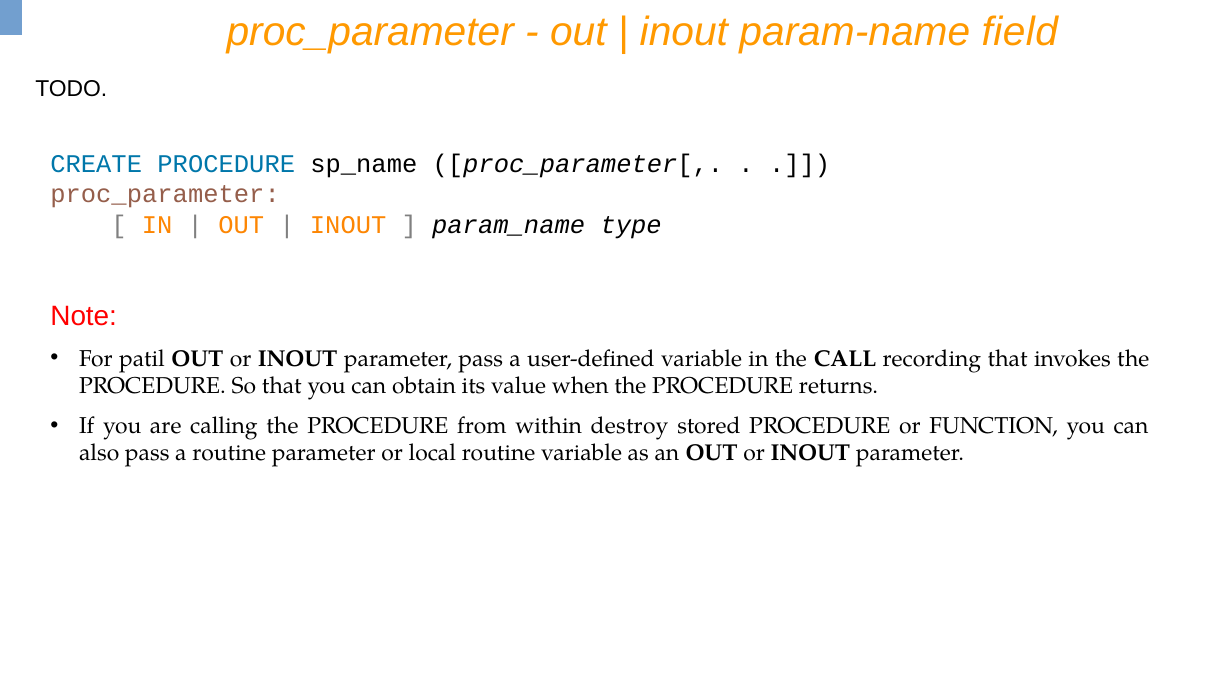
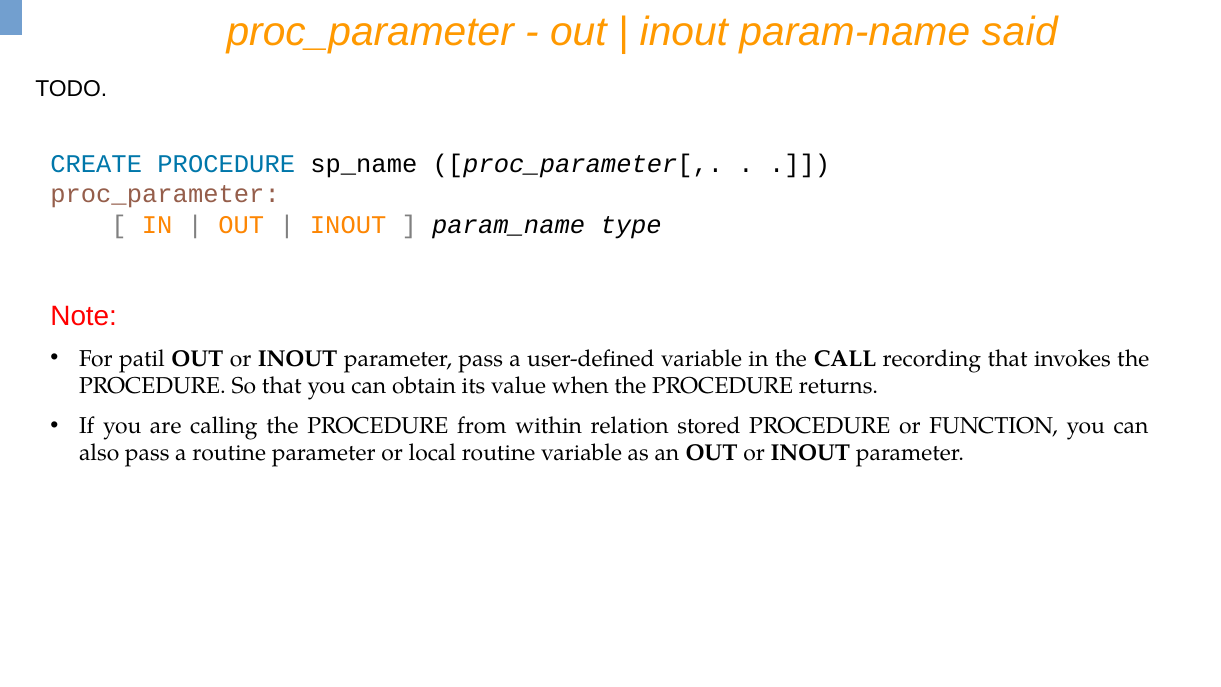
field: field -> said (1020, 32)
destroy: destroy -> relation (630, 426)
